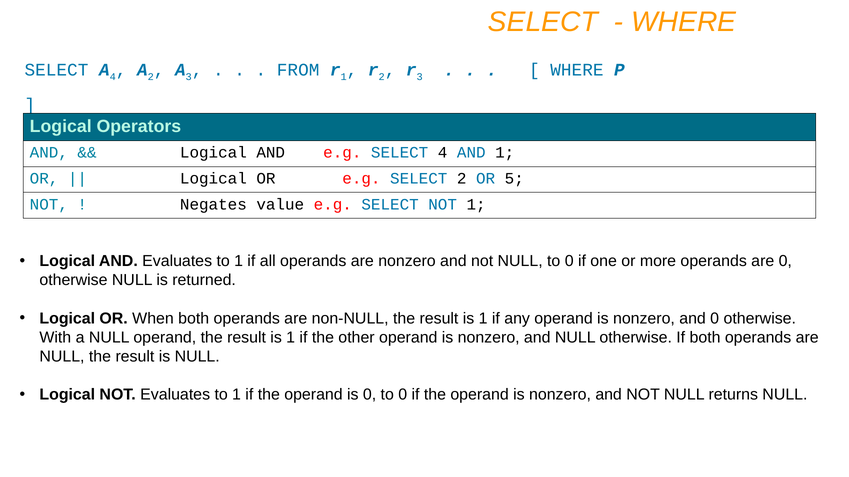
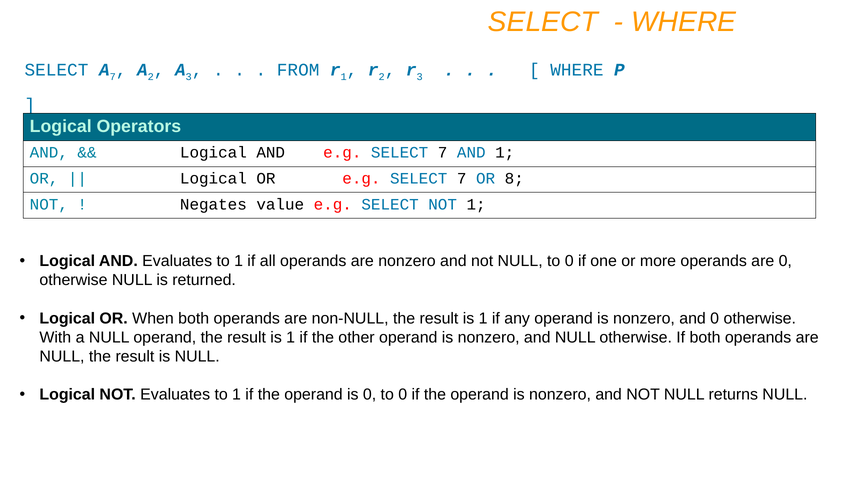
A 4: 4 -> 7 (113, 77)
AND e.g SELECT 4: 4 -> 7 (443, 153)
OR e.g SELECT 2: 2 -> 7 (462, 179)
5: 5 -> 8 (514, 179)
